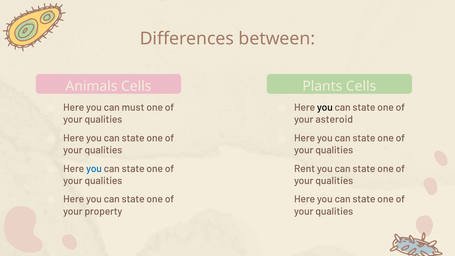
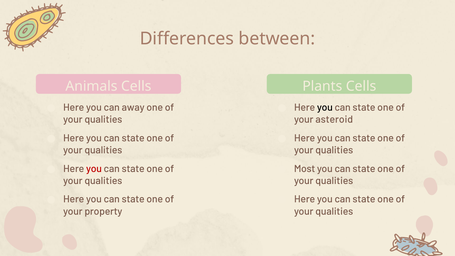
must: must -> away (133, 107)
you colour: blue -> red (94, 169)
Rent: Rent -> Most (305, 169)
